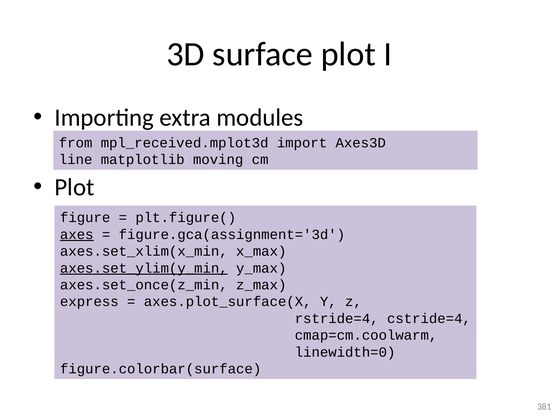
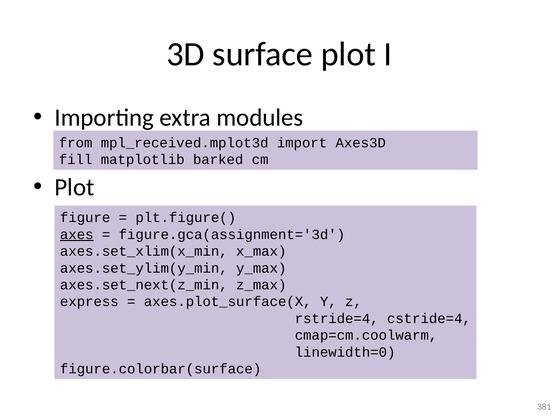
line: line -> fill (76, 159)
moving: moving -> barked (218, 159)
axes.set_ylim(y_min underline: present -> none (144, 268)
axes.set_once(z_min: axes.set_once(z_min -> axes.set_next(z_min (144, 284)
